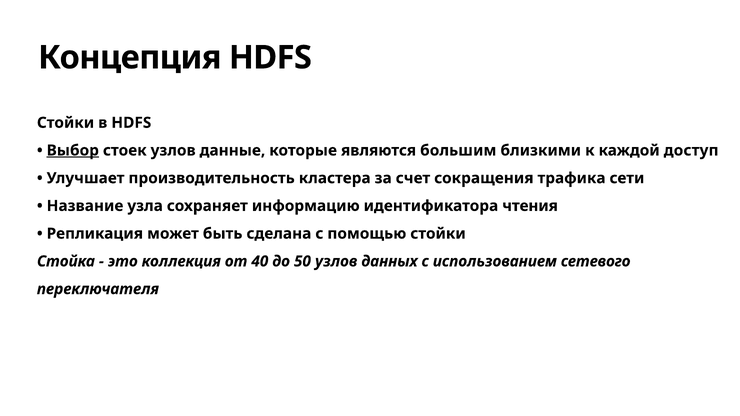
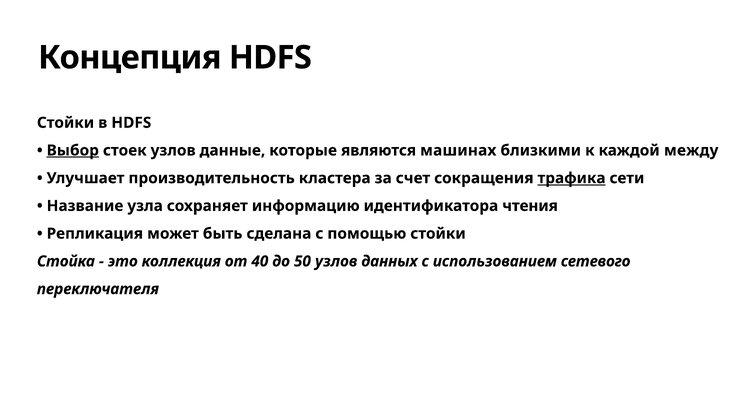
большим: большим -> машинах (458, 151)
доступ: доступ -> между (691, 151)
трафика underline: none -> present (572, 178)
